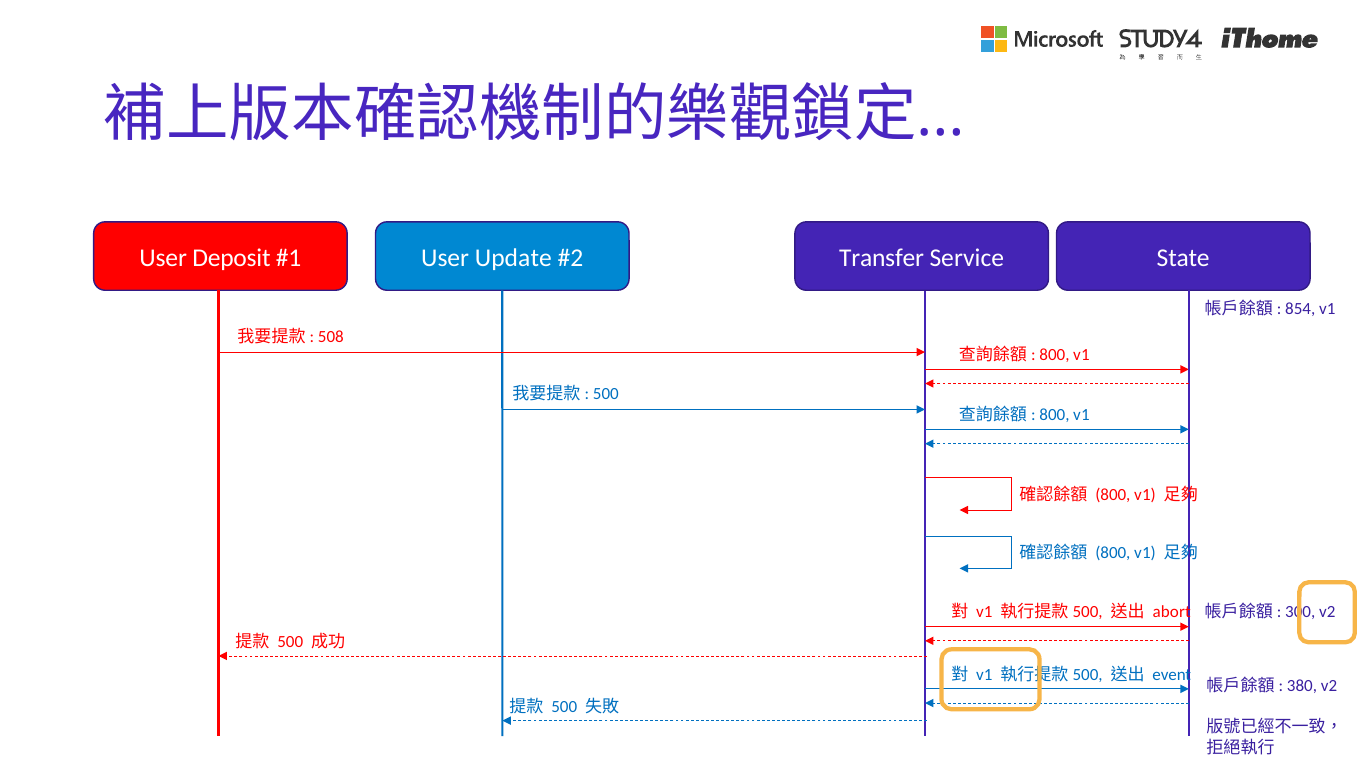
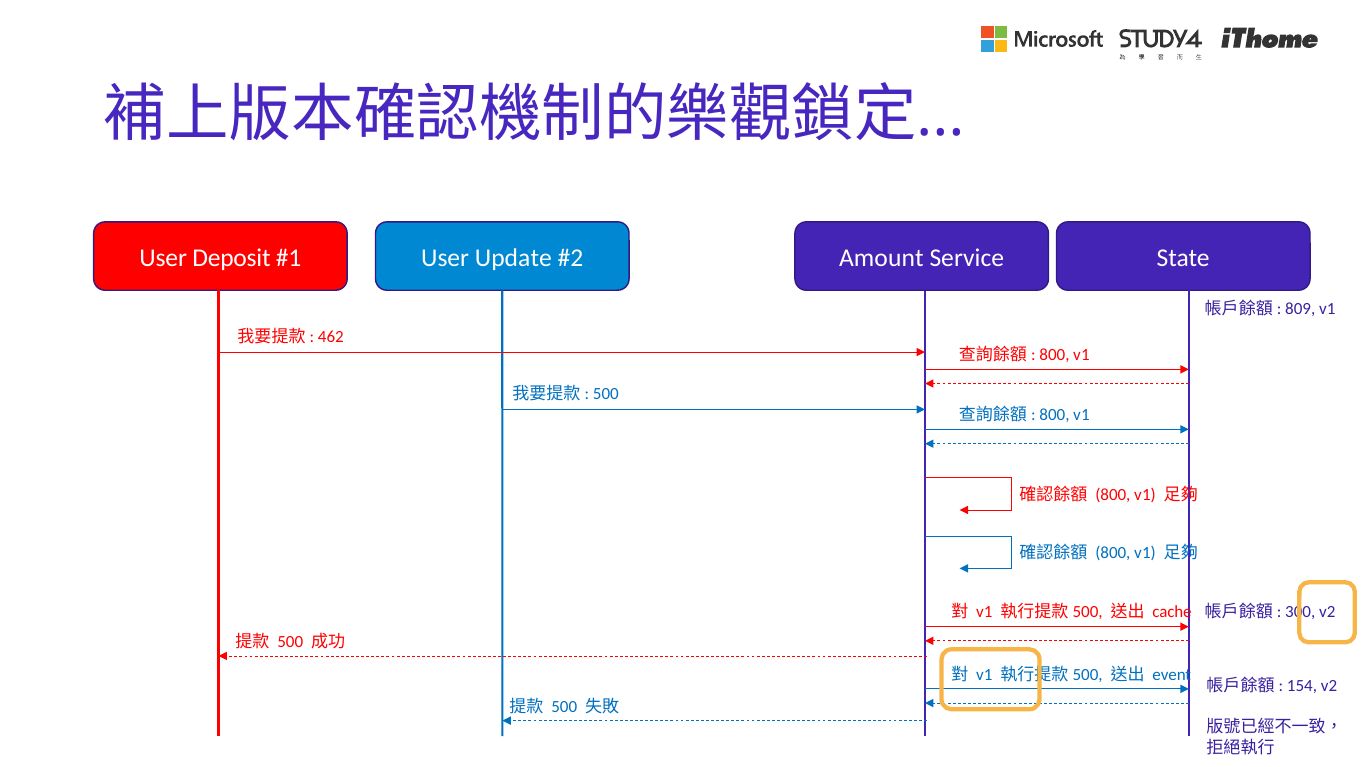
Transfer: Transfer -> Amount (881, 258)
854: 854 -> 809 (1300, 308)
508: 508 -> 462 (331, 337)
abort: abort -> cache (1172, 612)
380: 380 -> 154 (1302, 686)
